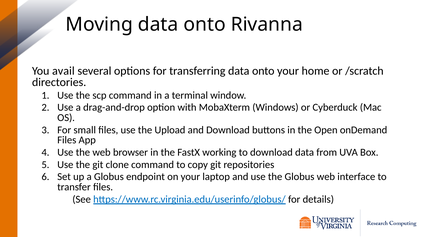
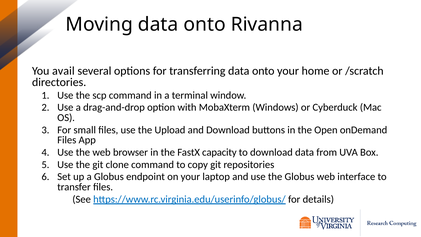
working: working -> capacity (219, 152)
